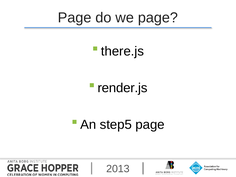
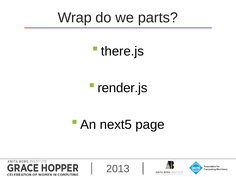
Page: Page -> Wrap (75, 18)
we page: page -> parts (158, 18)
step5: step5 -> next5 (116, 125)
